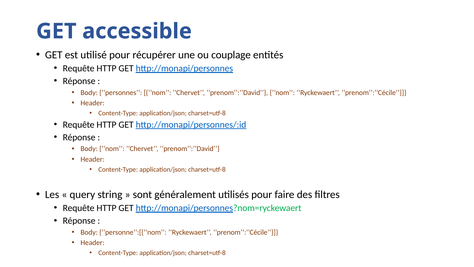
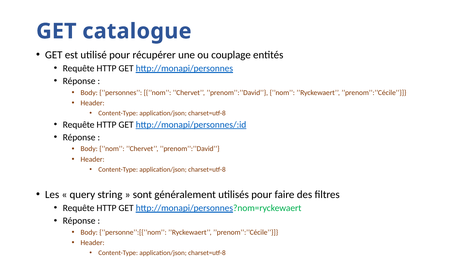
accessible: accessible -> catalogue (137, 31)
